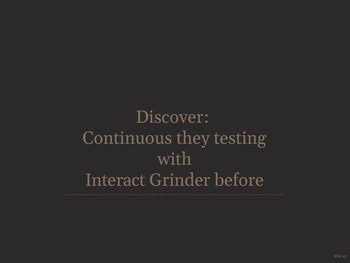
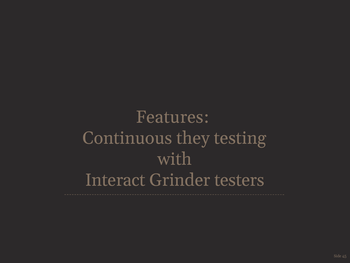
Discover: Discover -> Features (172, 117)
before: before -> testers (239, 180)
